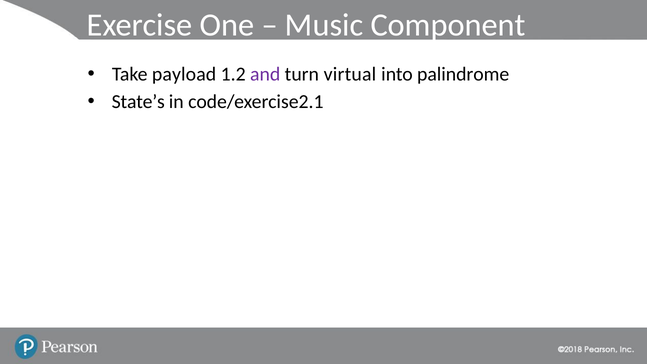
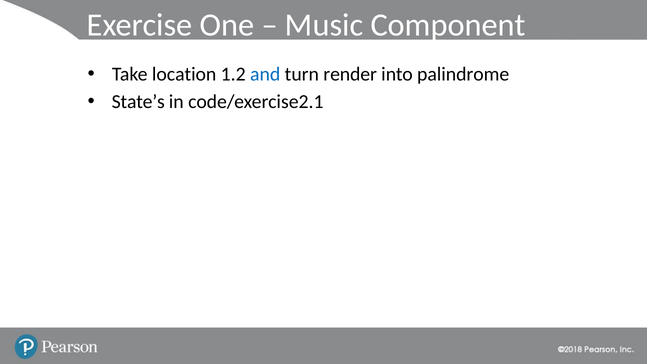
payload: payload -> location (184, 74)
and colour: purple -> blue (265, 74)
virtual: virtual -> render (350, 74)
